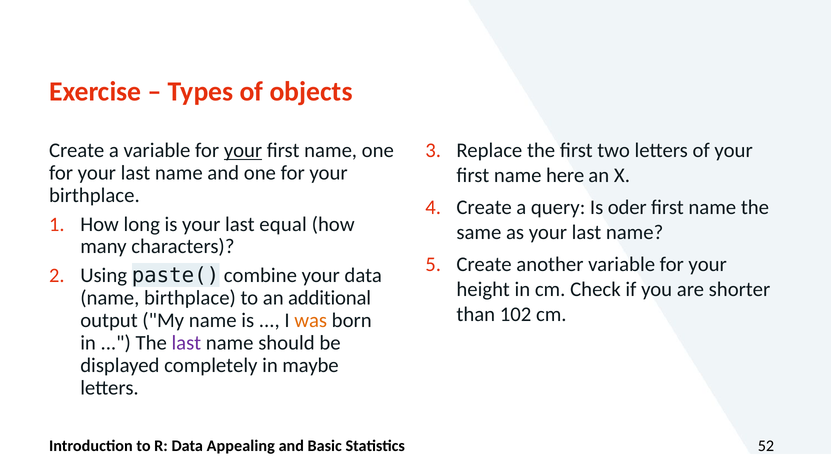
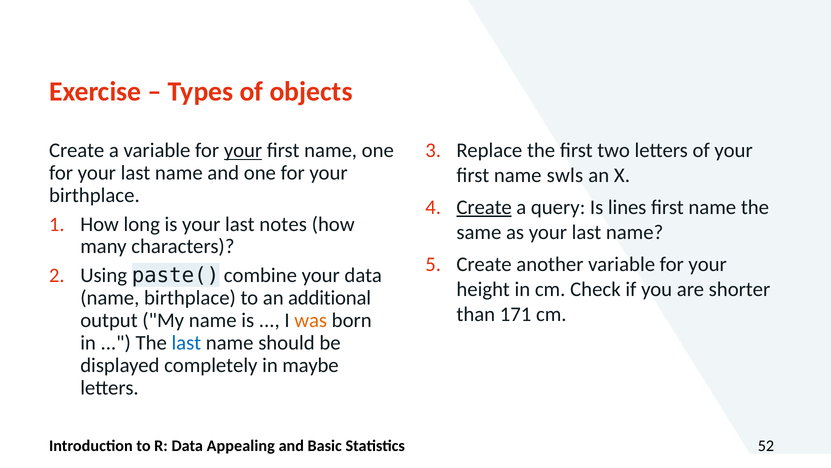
here: here -> swls (565, 175)
Create underline: none -> present (484, 207)
oder: oder -> lines (627, 207)
equal: equal -> notes (283, 224)
102: 102 -> 171 (516, 314)
last colour: purple -> blue (186, 342)
